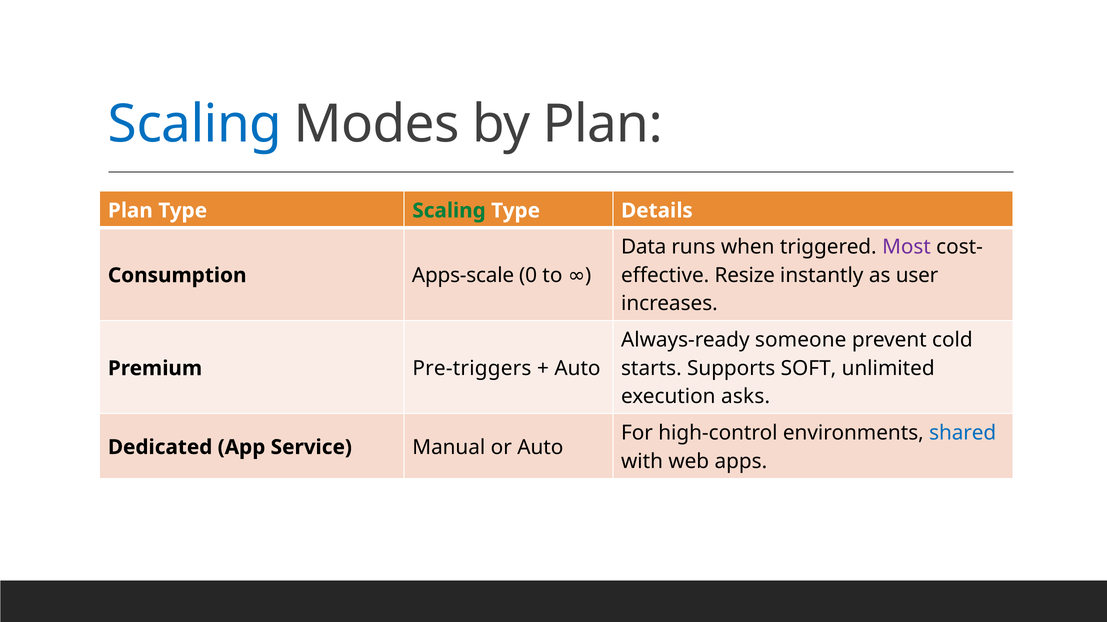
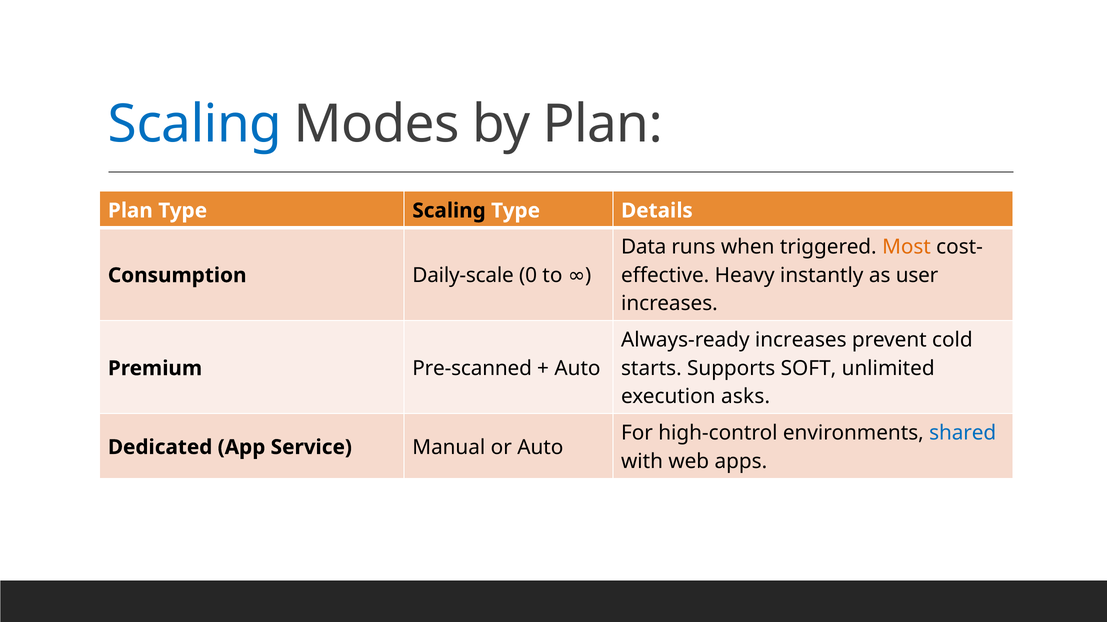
Scaling colour: green -> black (449, 211)
Most colour: purple -> orange (907, 247)
Resize: Resize -> Heavy (745, 276)
Apps-scale: Apps-scale -> Daily-scale (463, 276)
Always-ready someone: someone -> increases (801, 340)
Pre-triggers: Pre-triggers -> Pre-scanned (472, 369)
